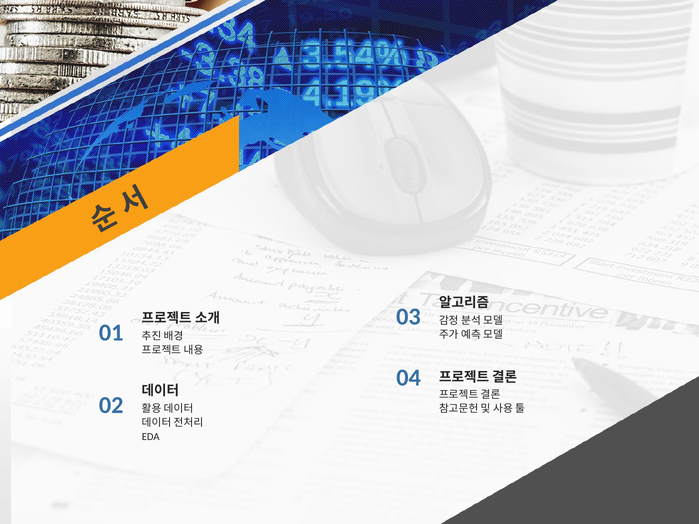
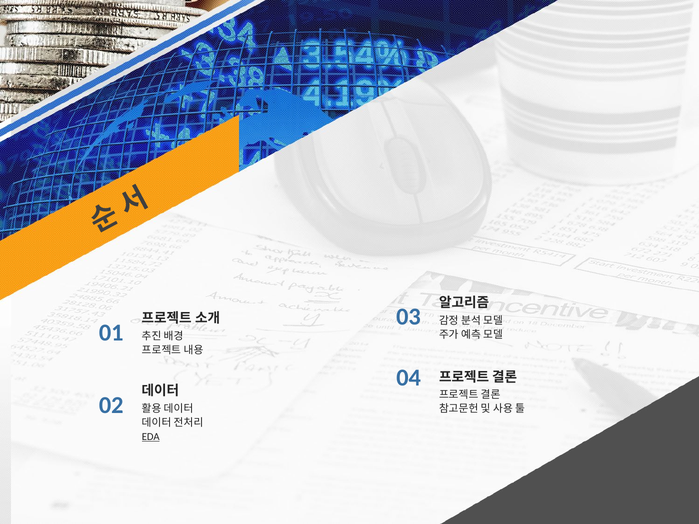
EDA underline: none -> present (151, 437)
